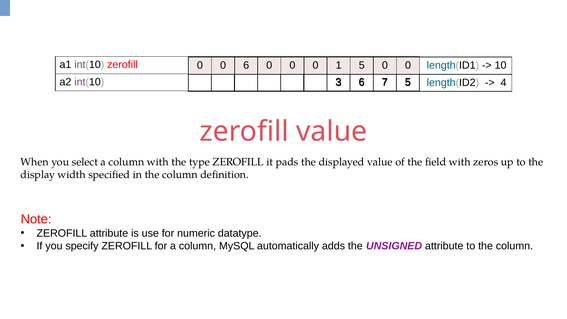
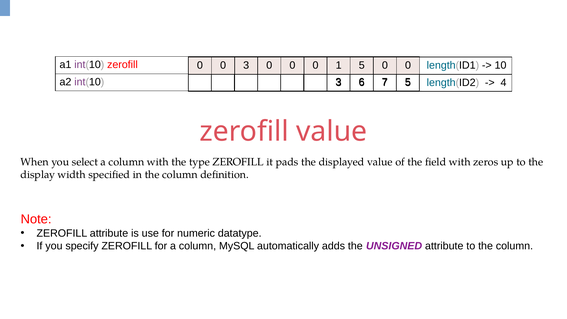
0 6: 6 -> 3 (246, 65)
